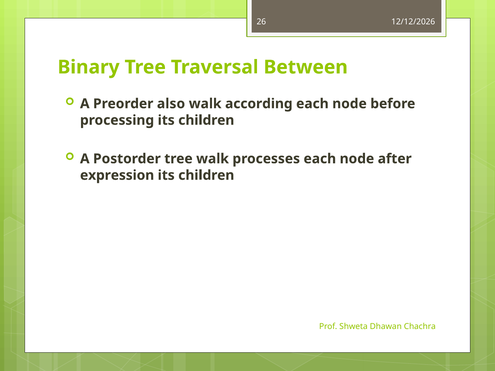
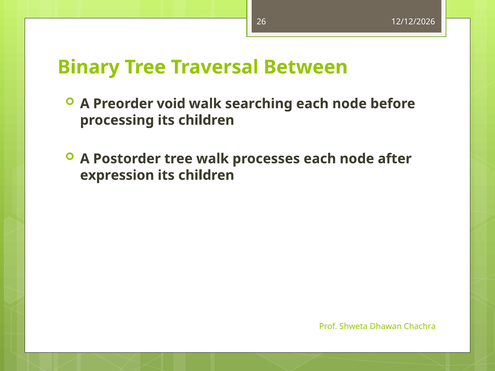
also: also -> void (171, 104)
according: according -> searching (259, 104)
